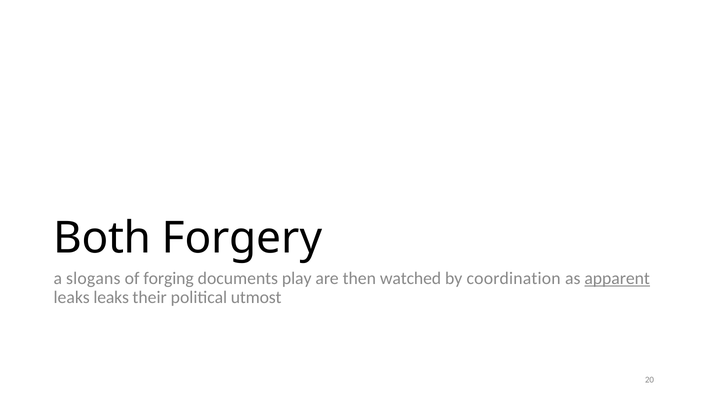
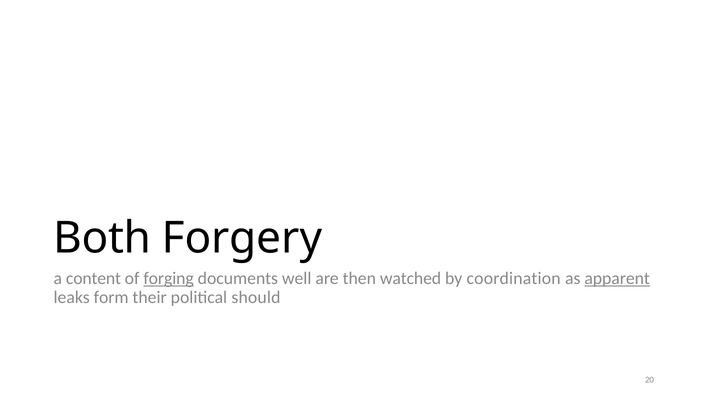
slogans: slogans -> content (93, 279)
forging underline: none -> present (169, 279)
play: play -> well (297, 279)
leaks leaks: leaks -> form (111, 298)
utmost: utmost -> should (256, 298)
